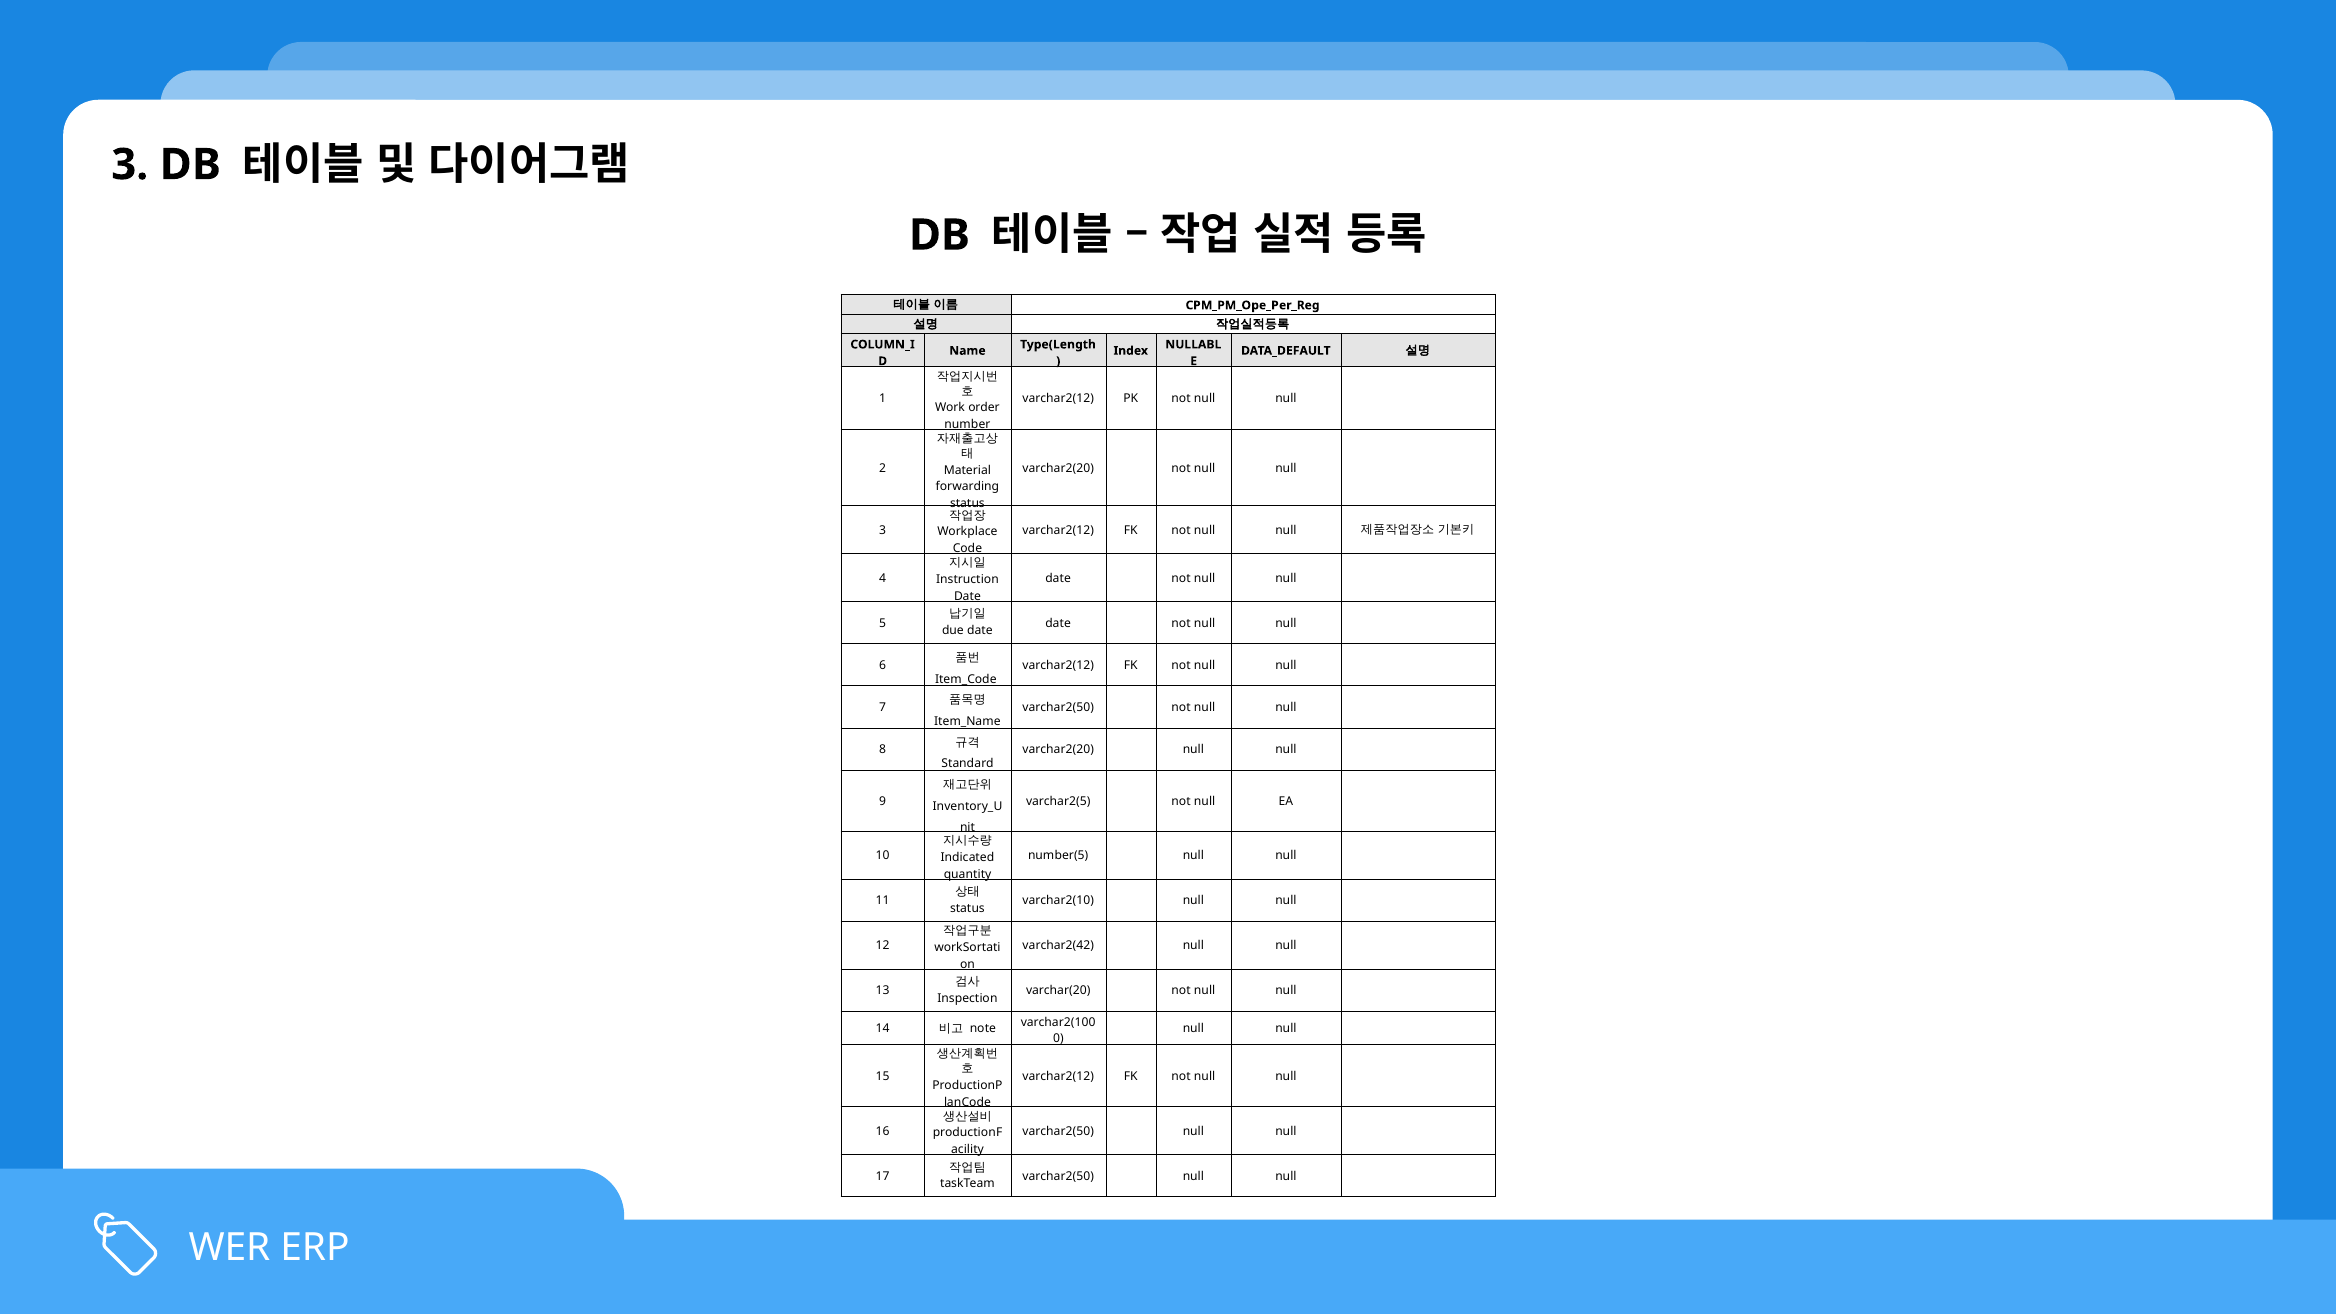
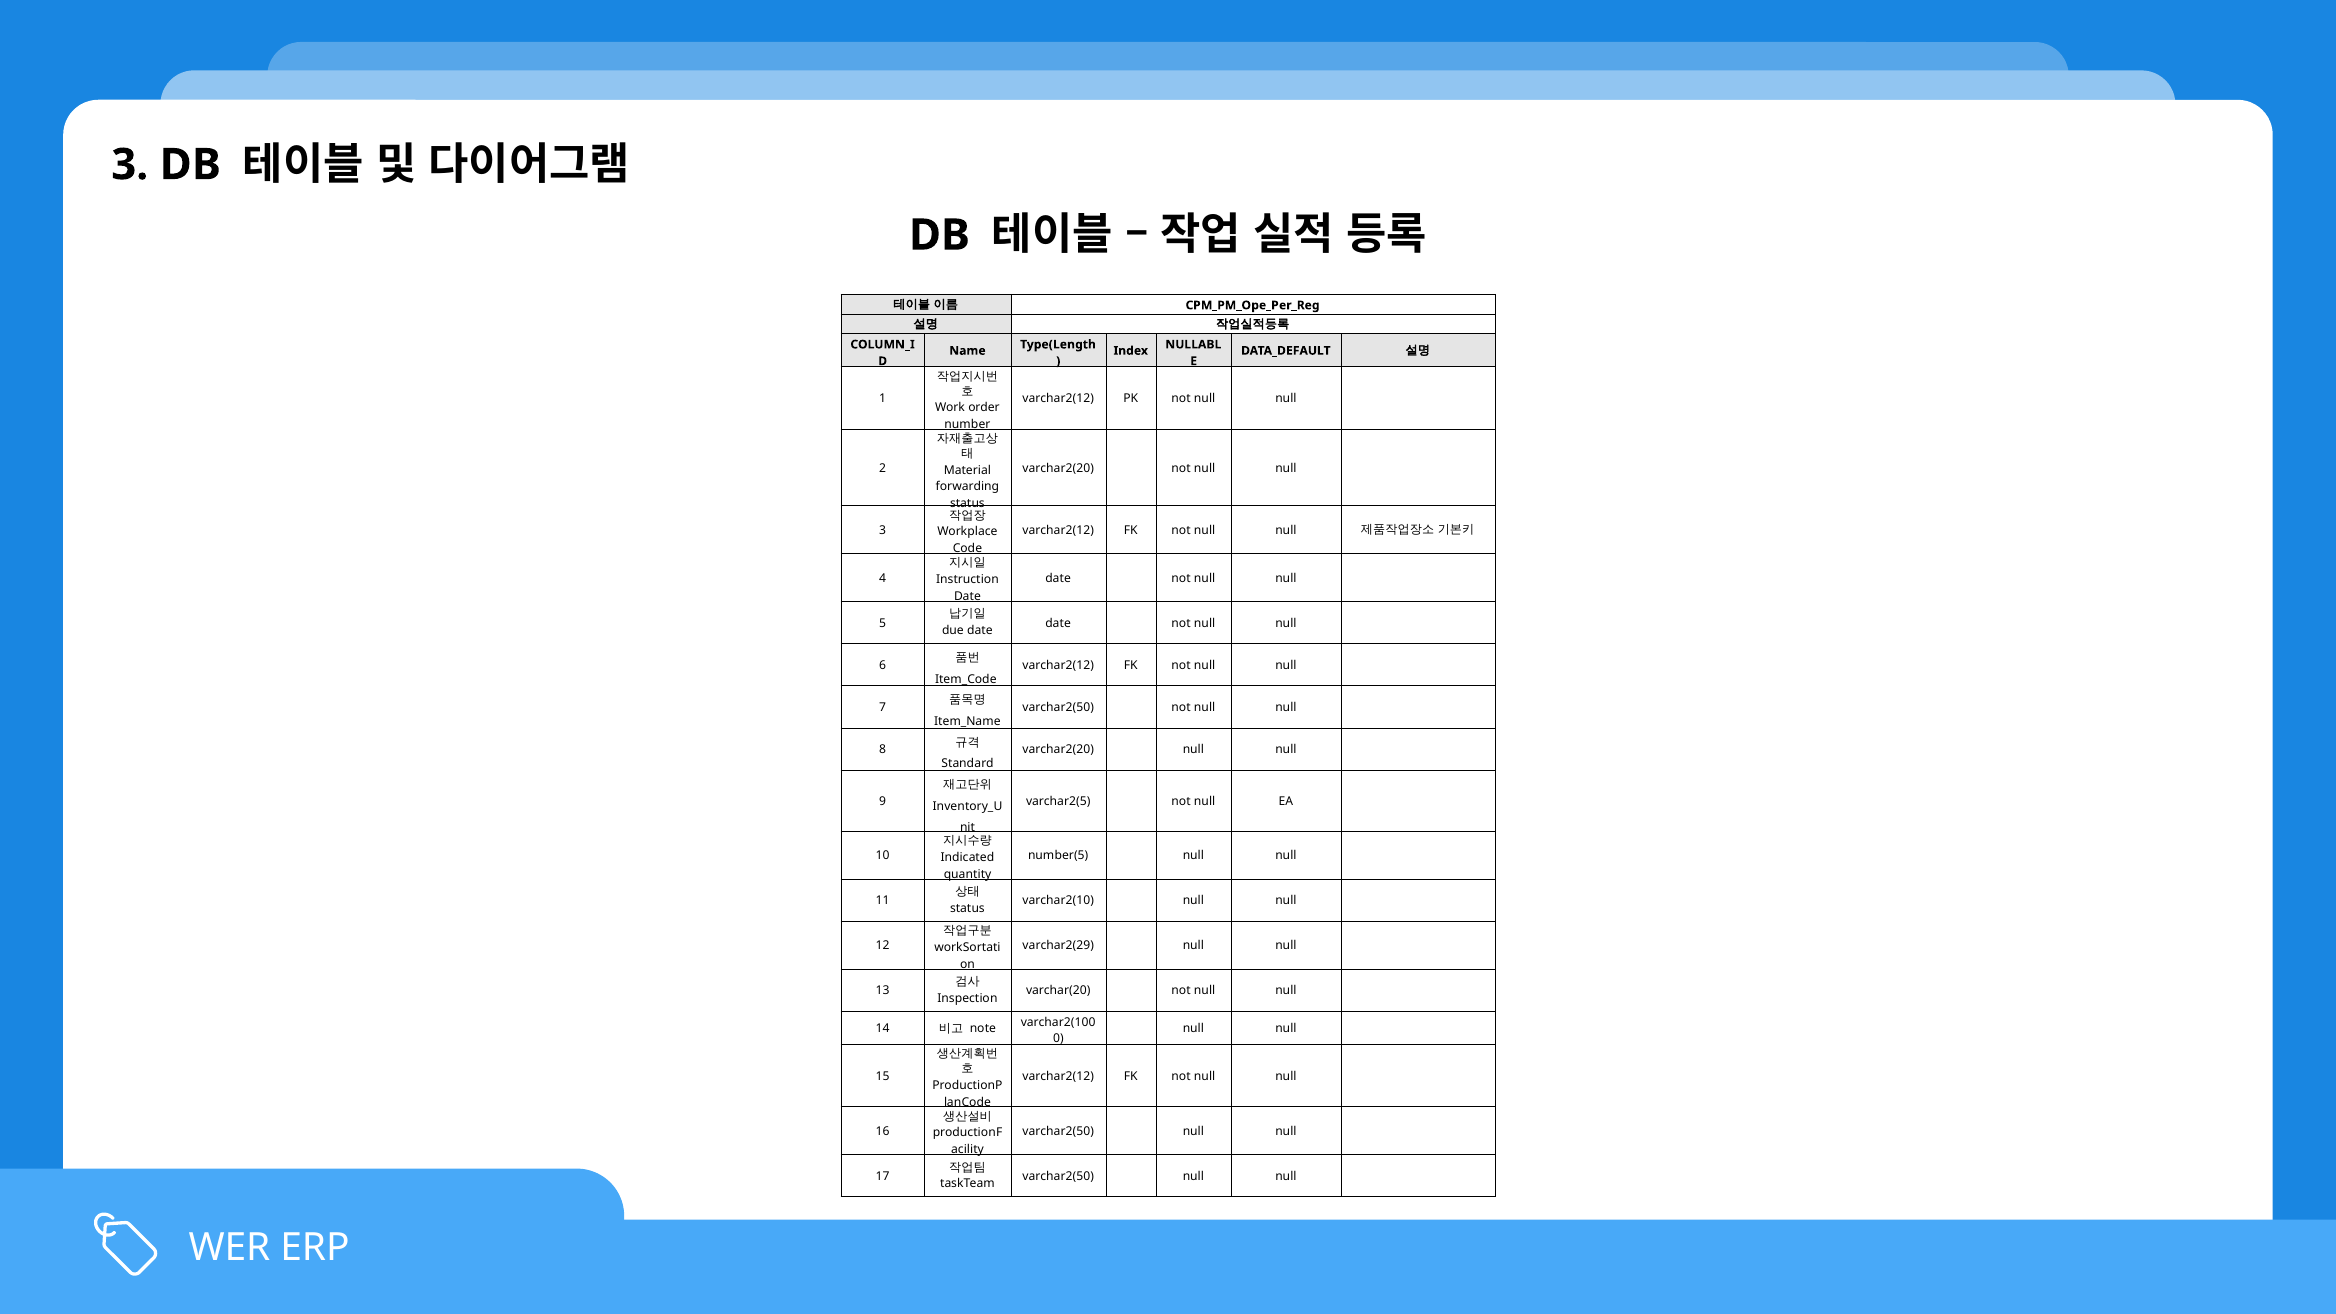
varchar2(42: varchar2(42 -> varchar2(29 (1058, 946)
